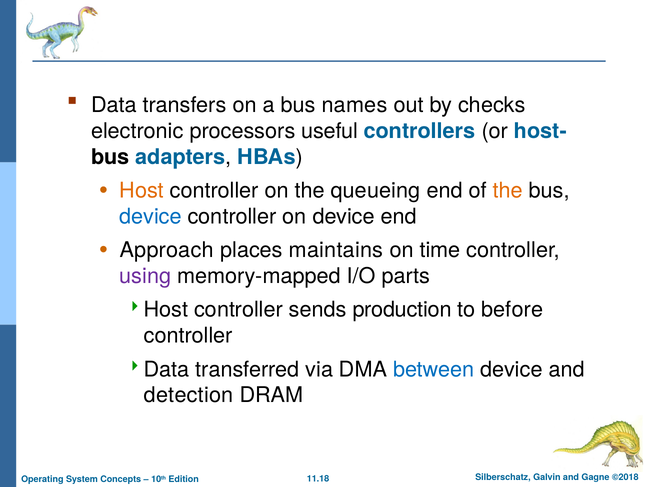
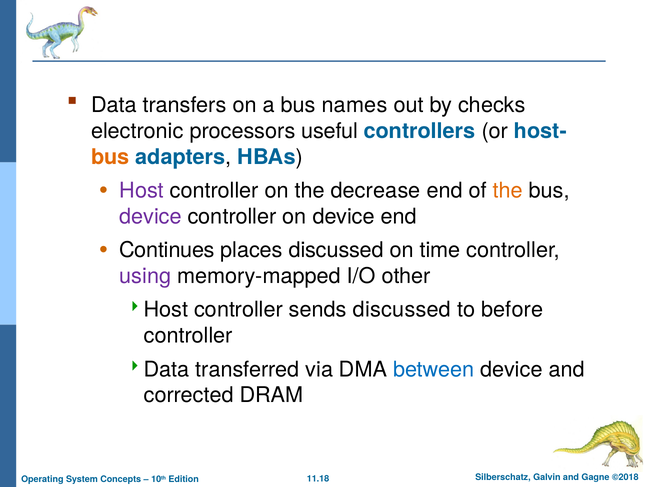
bus colour: black -> orange (110, 157)
Host colour: orange -> purple (142, 191)
queueing: queueing -> decrease (376, 191)
device colour: blue -> purple (151, 217)
Approach: Approach -> Continues (167, 250)
places maintains: maintains -> discussed (336, 250)
parts: parts -> other (406, 276)
sends production: production -> discussed (402, 310)
detection: detection -> corrected (189, 395)
